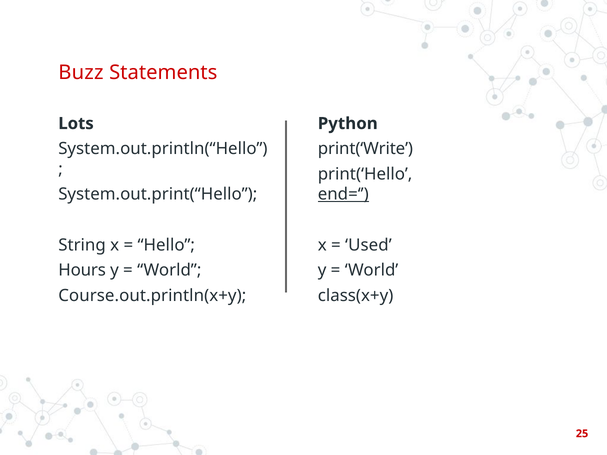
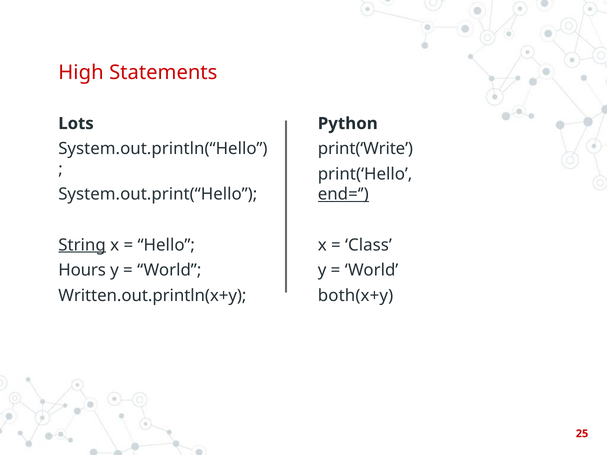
Buzz: Buzz -> High (81, 73)
String underline: none -> present (82, 245)
Used: Used -> Class (368, 245)
Course.out.println(x+y: Course.out.println(x+y -> Written.out.println(x+y (152, 296)
class(x+y: class(x+y -> both(x+y (356, 296)
